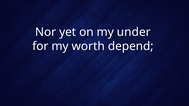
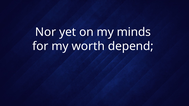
under: under -> minds (134, 32)
